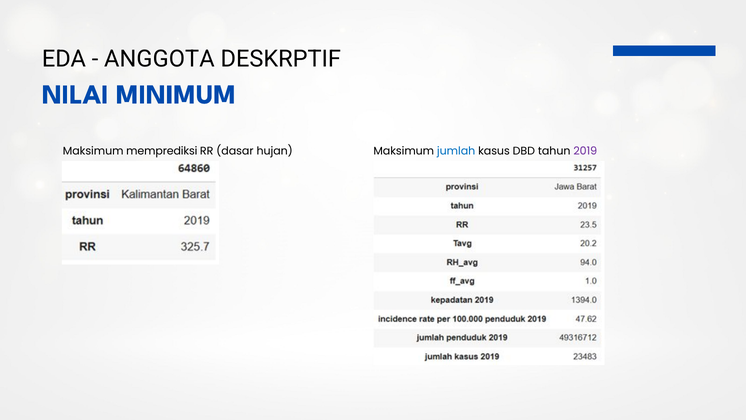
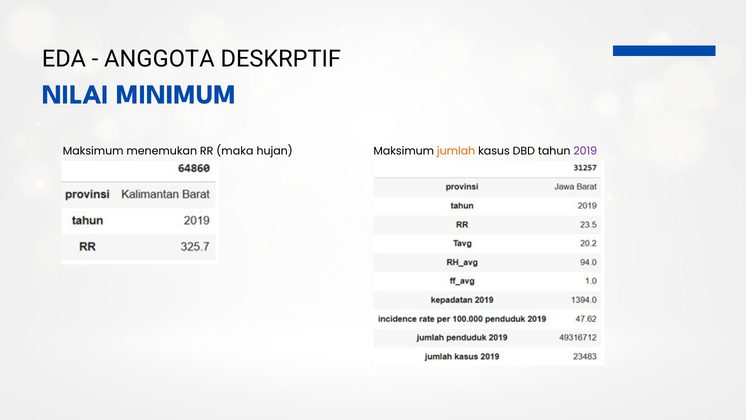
memprediksi: memprediksi -> menemukan (162, 151)
dasar: dasar -> maka (235, 151)
jumlah colour: blue -> orange (456, 151)
